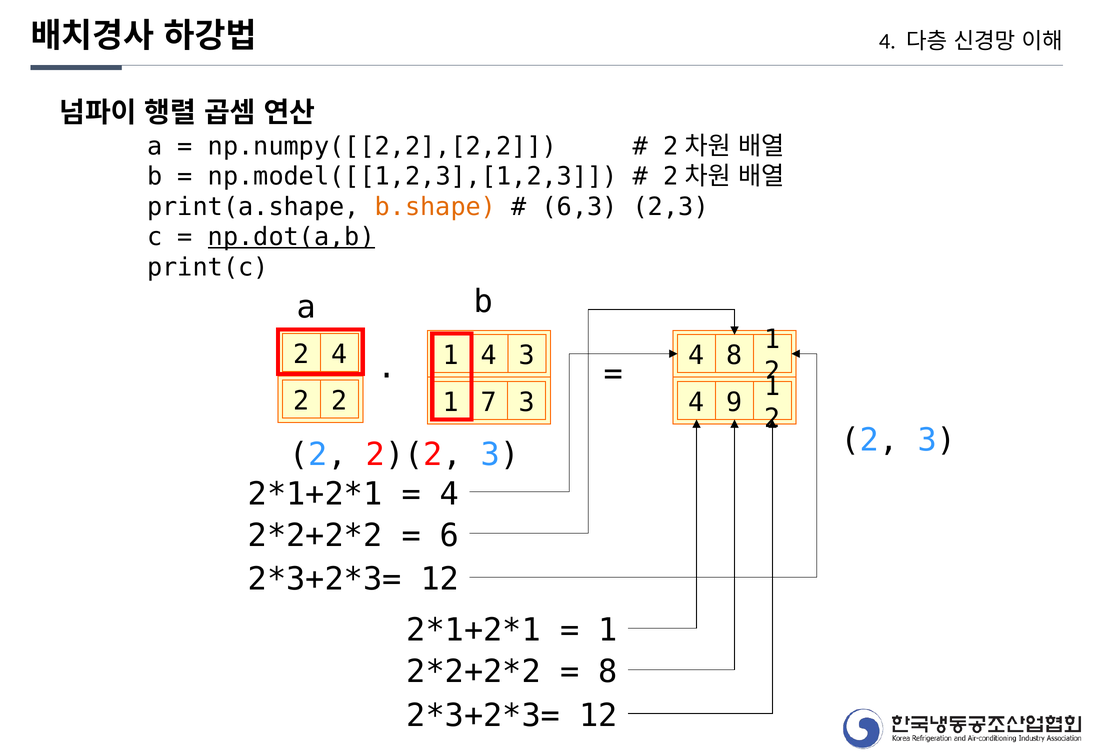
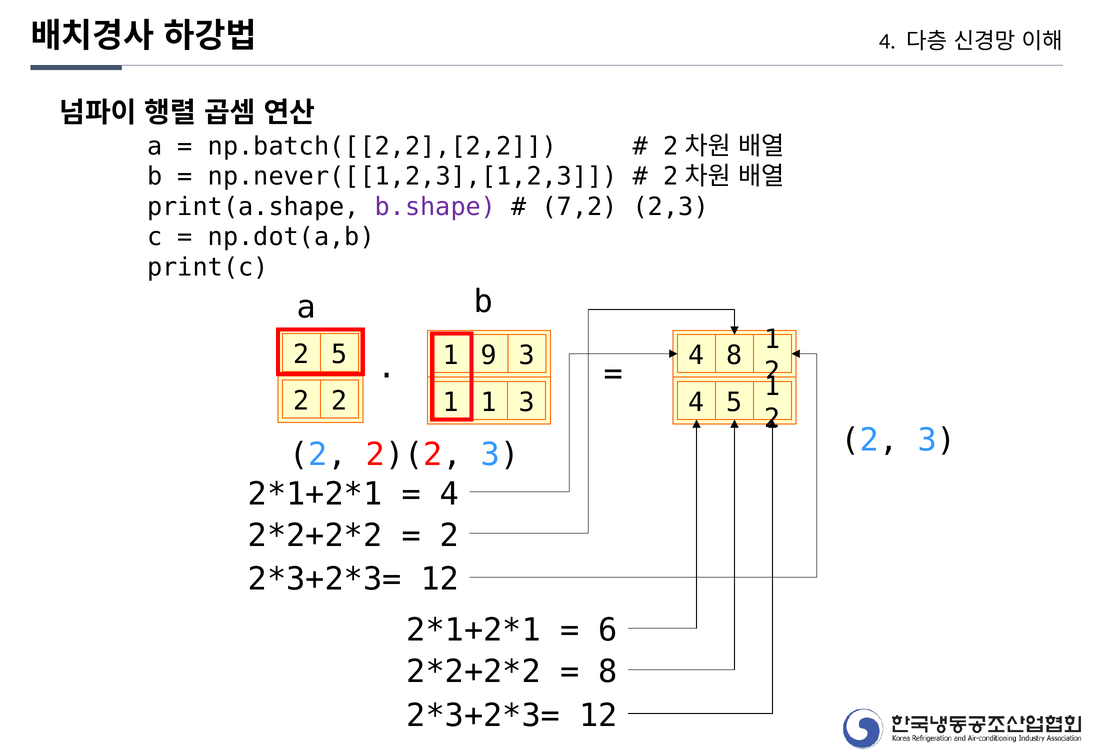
np.numpy([[2,2],[2,2: np.numpy([[2,2],[2,2 -> np.batch([[2,2],[2,2 (382, 146)
np.model([[1,2,3],[1,2,3: np.model([[1,2,3],[1,2,3 -> np.never([[1,2,3],[1,2,3 (413, 177)
b.shape colour: orange -> purple (435, 207)
6,3: 6,3 -> 7,2 (580, 207)
np.dot(a,b underline: present -> none (291, 237)
4: 4 -> 5 (339, 355)
1 4: 4 -> 9 (489, 356)
1 7: 7 -> 1 (489, 403)
4 9: 9 -> 5 (735, 403)
6: 6 -> 2 (449, 536)
1: 1 -> 6 (608, 631)
